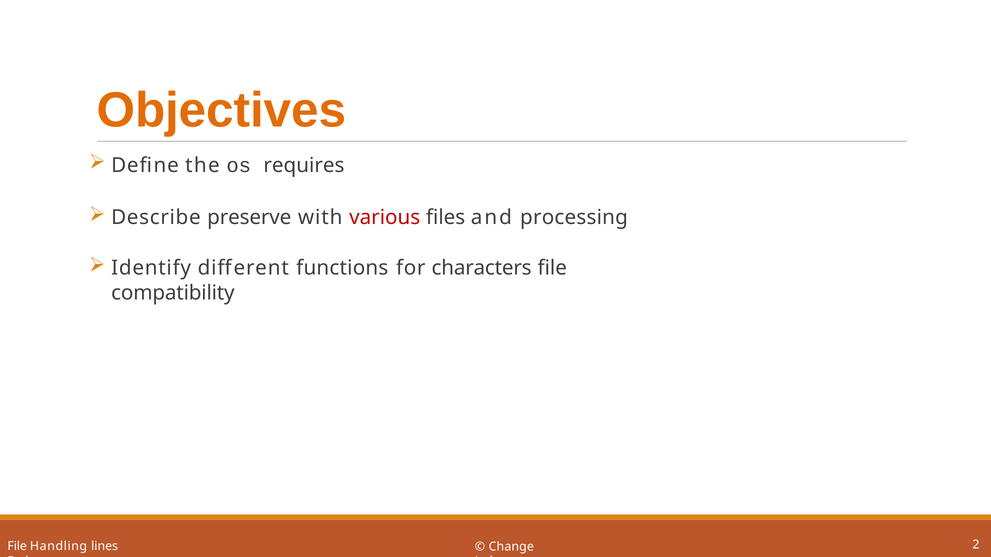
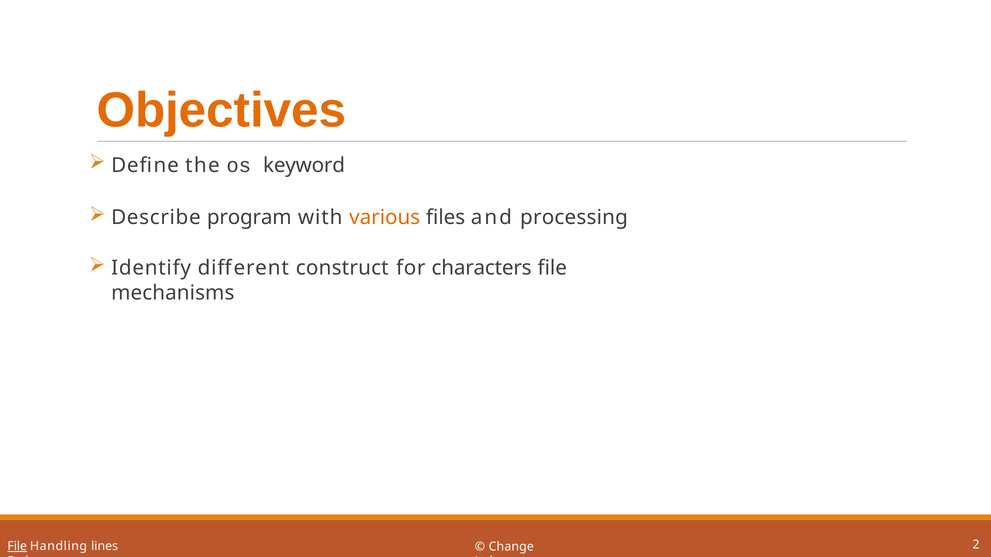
requires: requires -> keyword (304, 166)
preserve: preserve -> program (249, 218)
various colour: red -> orange (385, 218)
functions: functions -> construct (342, 268)
compatibility: compatibility -> mechanisms (173, 293)
File underline: none -> present (17, 547)
